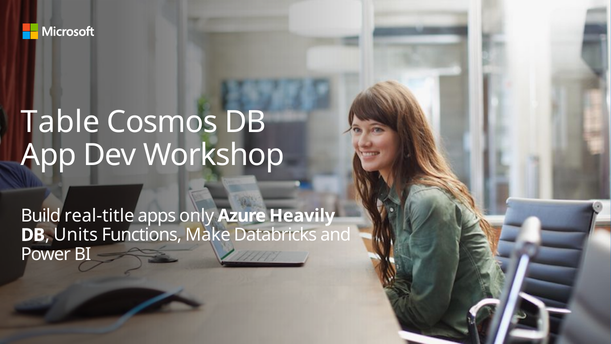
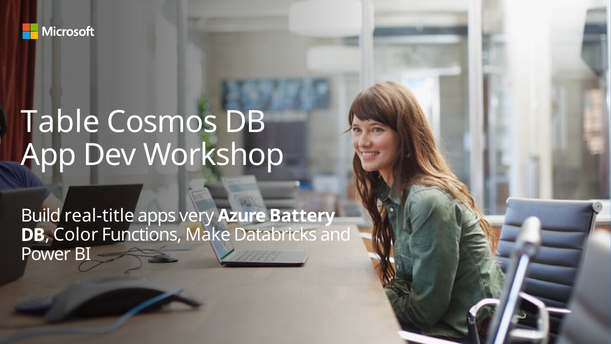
only: only -> very (197, 216)
Heavily: Heavily -> Battery (302, 216)
Units: Units -> Color (76, 235)
